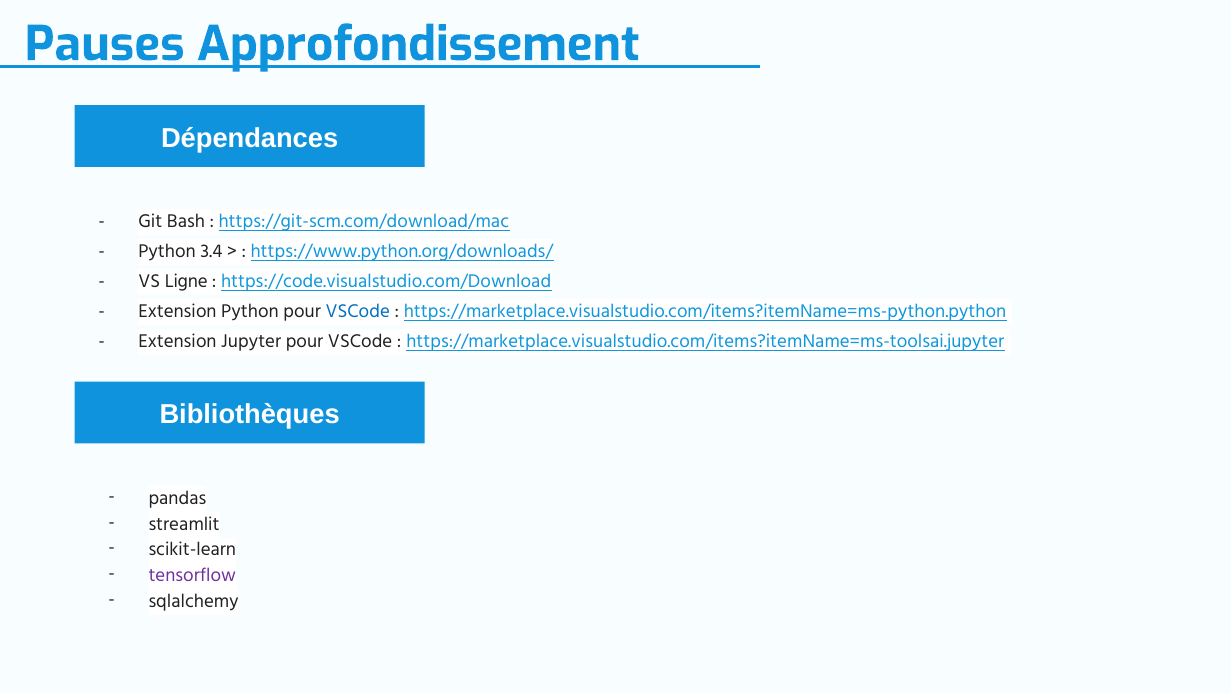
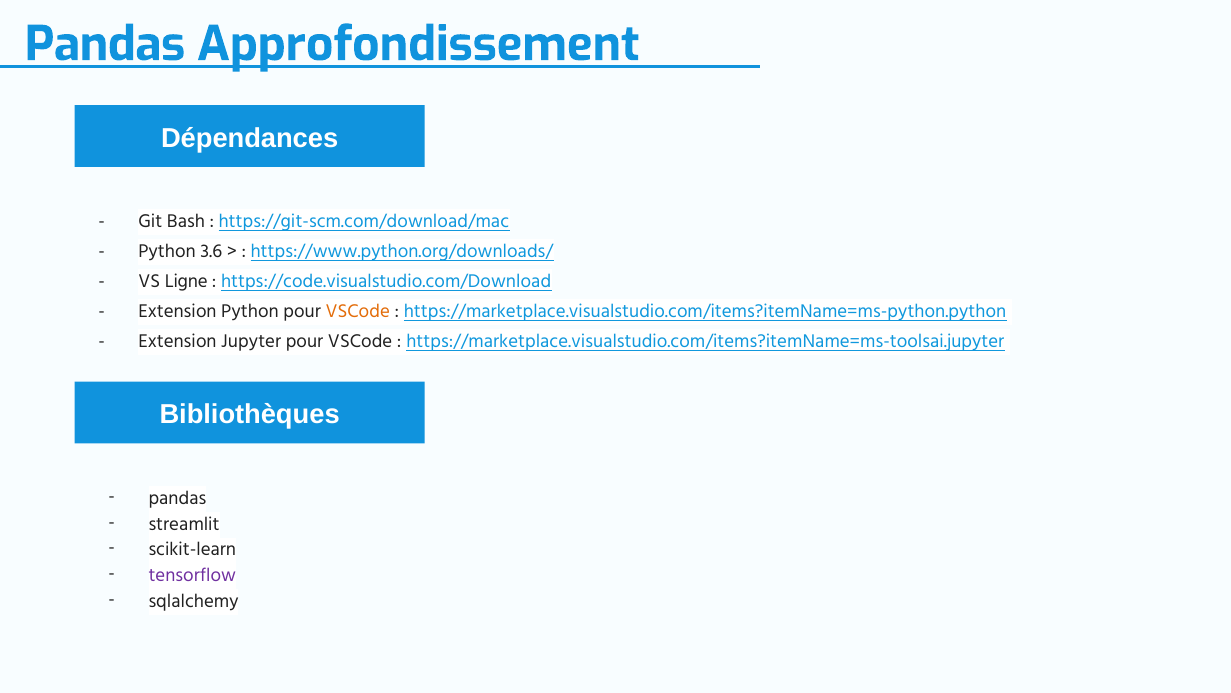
Pauses: Pauses -> Pandas (105, 44)
3.4: 3.4 -> 3.6 (211, 251)
VSCode colour: blue -> orange (358, 311)
